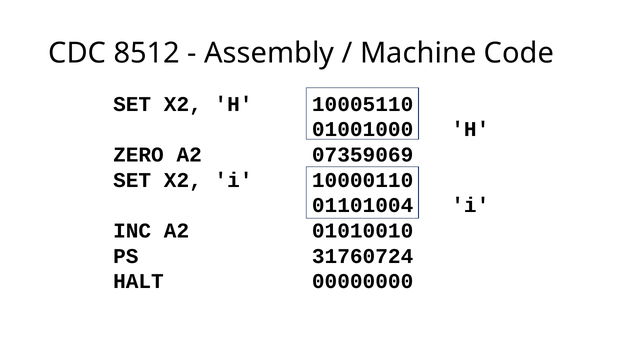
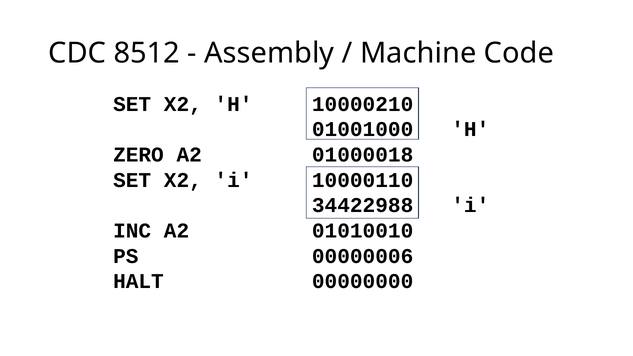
10005110: 10005110 -> 10000210 (363, 104)
07359069: 07359069 -> 01000018 (363, 155)
01101004: 01101004 -> 34422988 (363, 206)
31760724: 31760724 -> 00000006 (363, 256)
